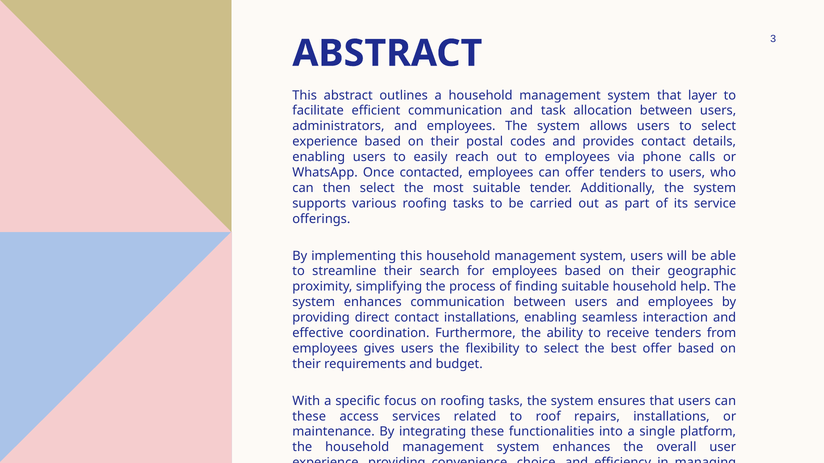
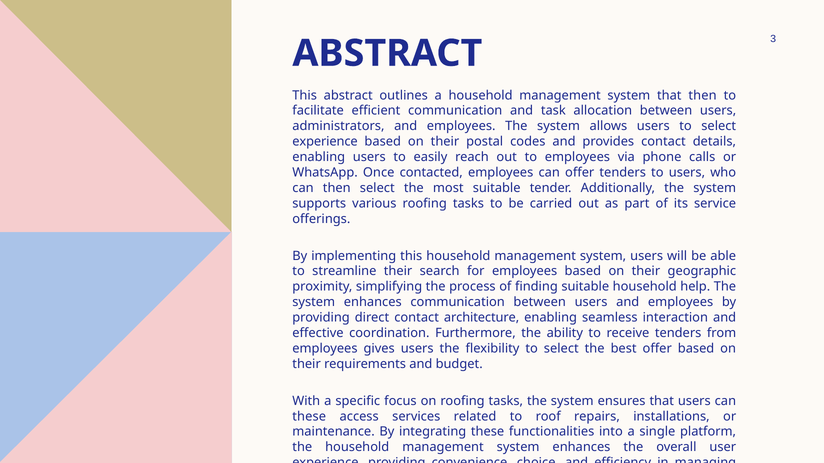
that layer: layer -> then (703, 95)
contact installations: installations -> architecture (482, 318)
